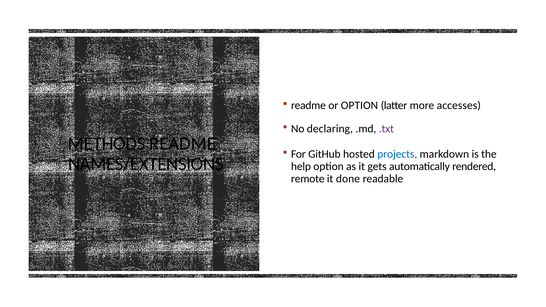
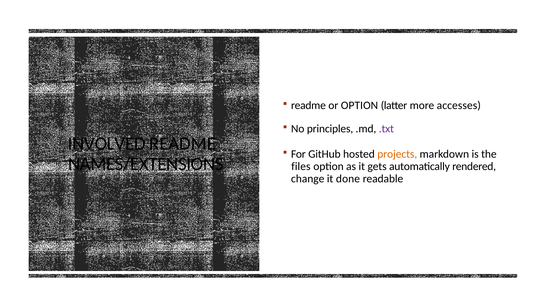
declaring: declaring -> principles (330, 129)
METHODS: METHODS -> INVOLVED (107, 144)
projects colour: blue -> orange (397, 154)
help: help -> files (301, 167)
remote: remote -> change (308, 179)
